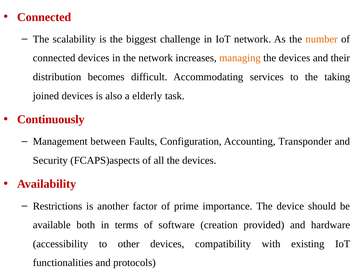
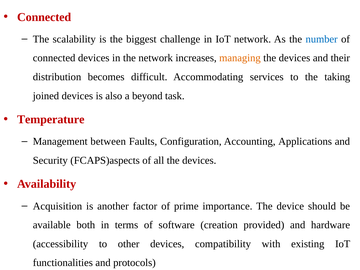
number colour: orange -> blue (322, 39)
elderly: elderly -> beyond (147, 96)
Continuously: Continuously -> Temperature (51, 119)
Transponder: Transponder -> Applications (305, 141)
Restrictions: Restrictions -> Acquisition (57, 206)
